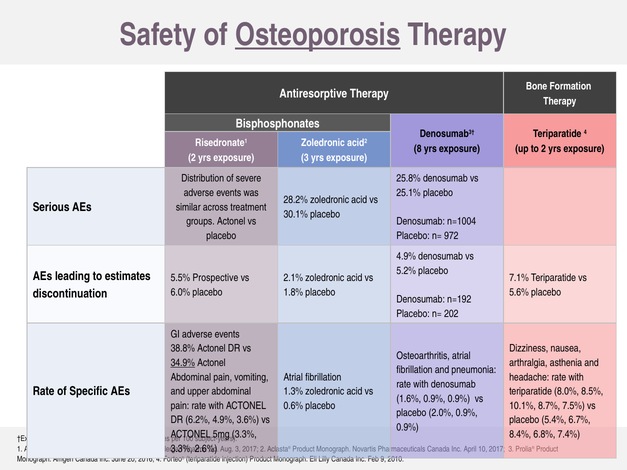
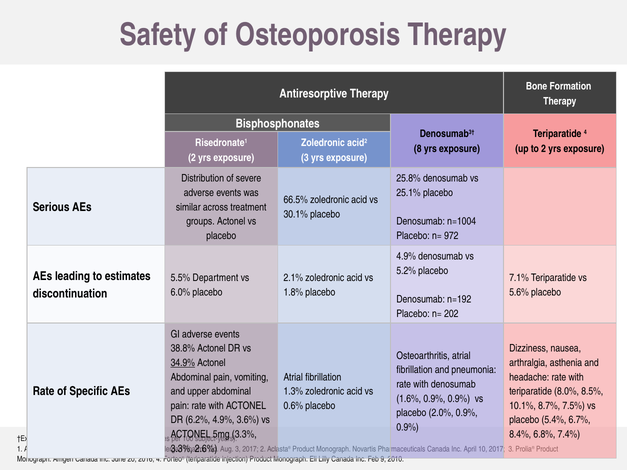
Osteoporosis underline: present -> none (318, 35)
28.2%: 28.2% -> 66.5% (296, 200)
Prospective: Prospective -> Department (215, 278)
